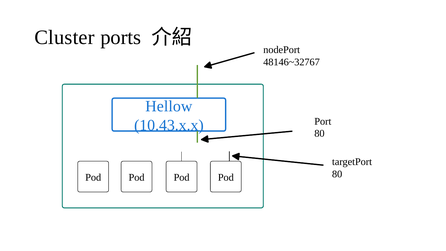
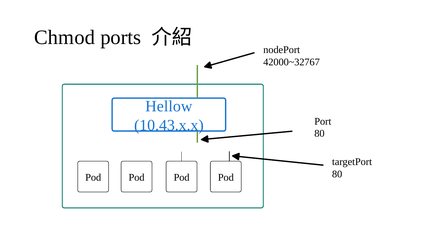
Cluster: Cluster -> Chmod (65, 37)
48146~32767: 48146~32767 -> 42000~32767 (292, 62)
